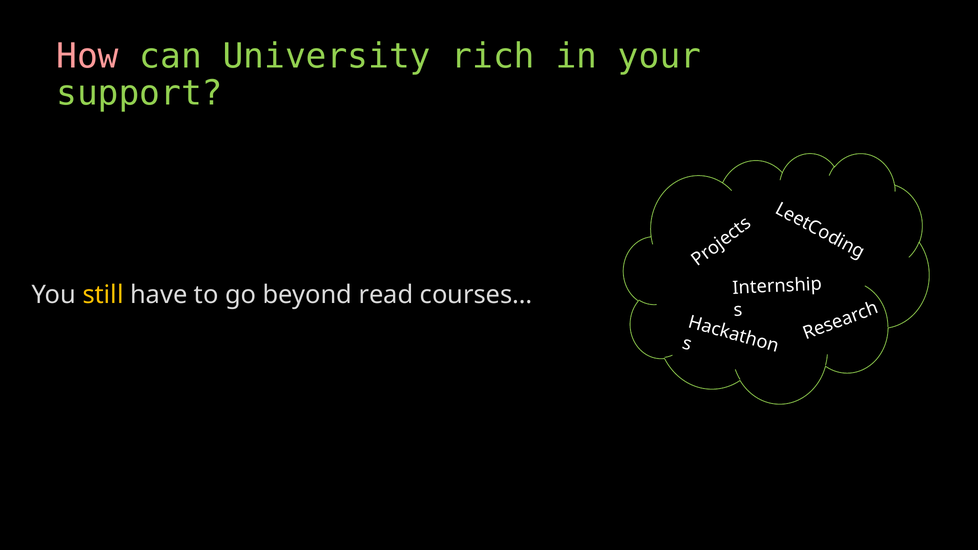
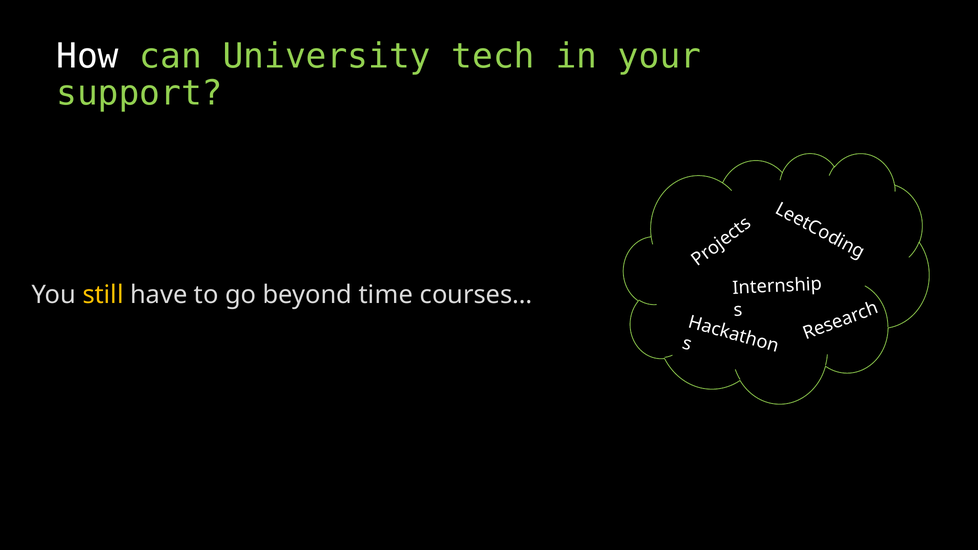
How colour: pink -> white (87, 56)
rich: rich -> tech (493, 56)
read: read -> time (386, 295)
